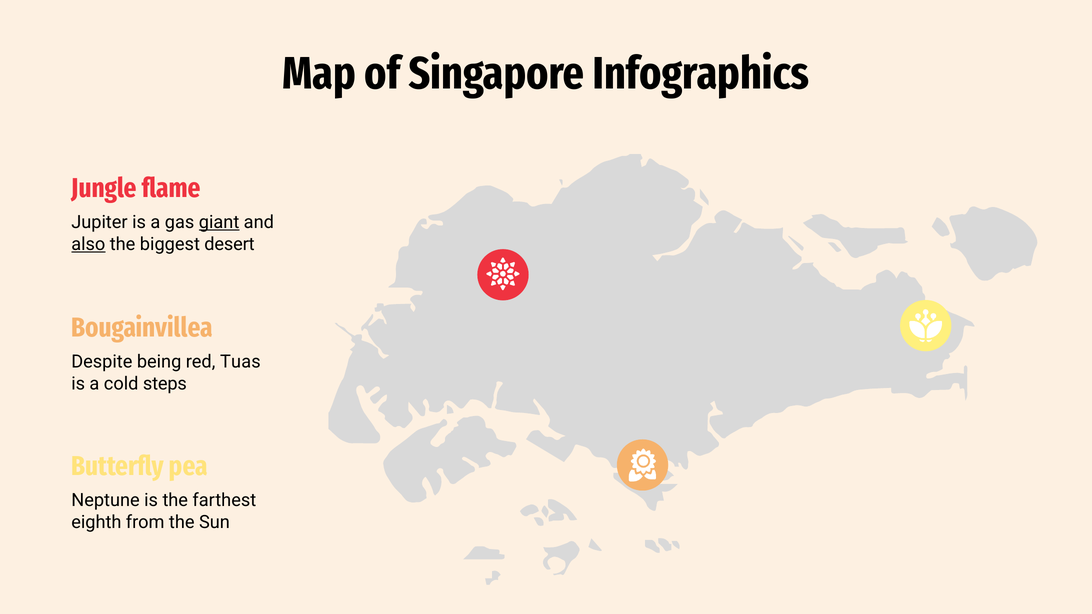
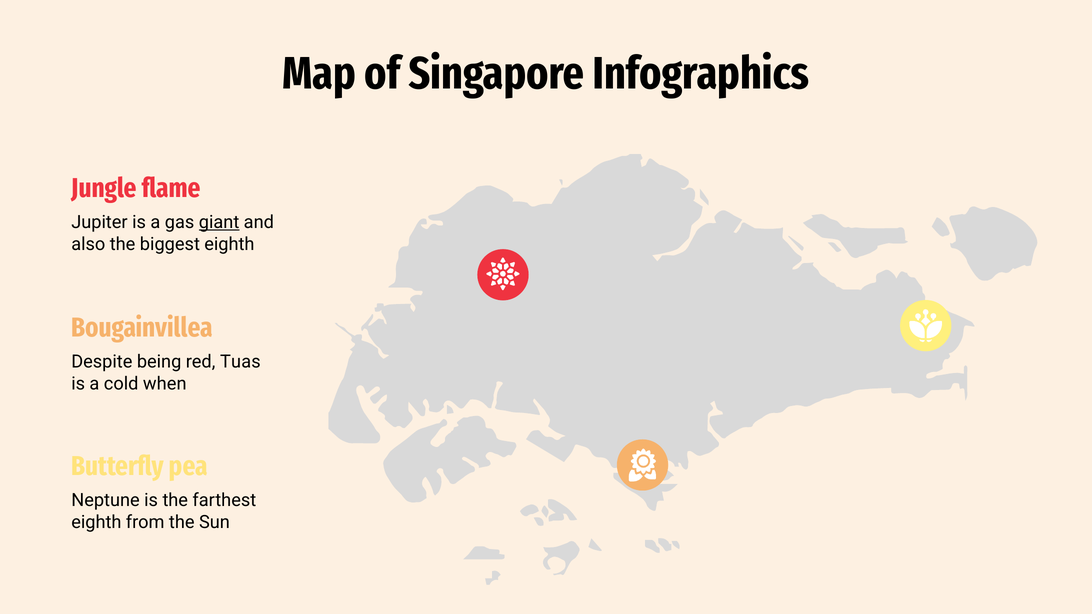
also underline: present -> none (88, 244)
biggest desert: desert -> eighth (229, 244)
steps: steps -> when (165, 384)
